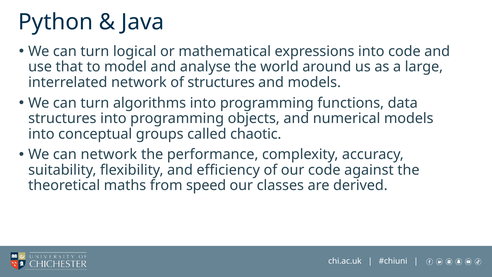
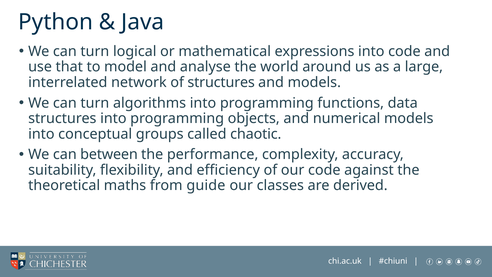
can network: network -> between (109, 154)
speed: speed -> guide (206, 185)
